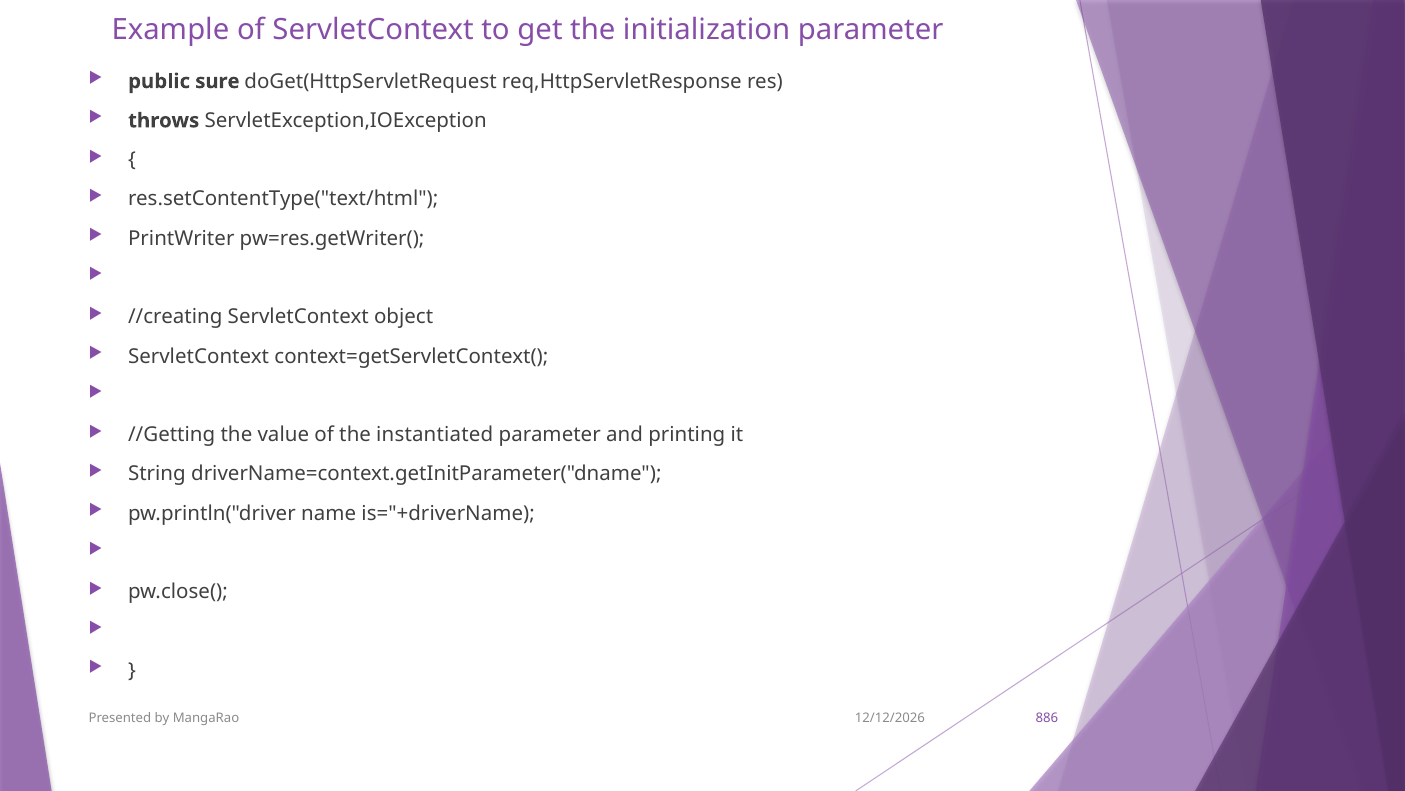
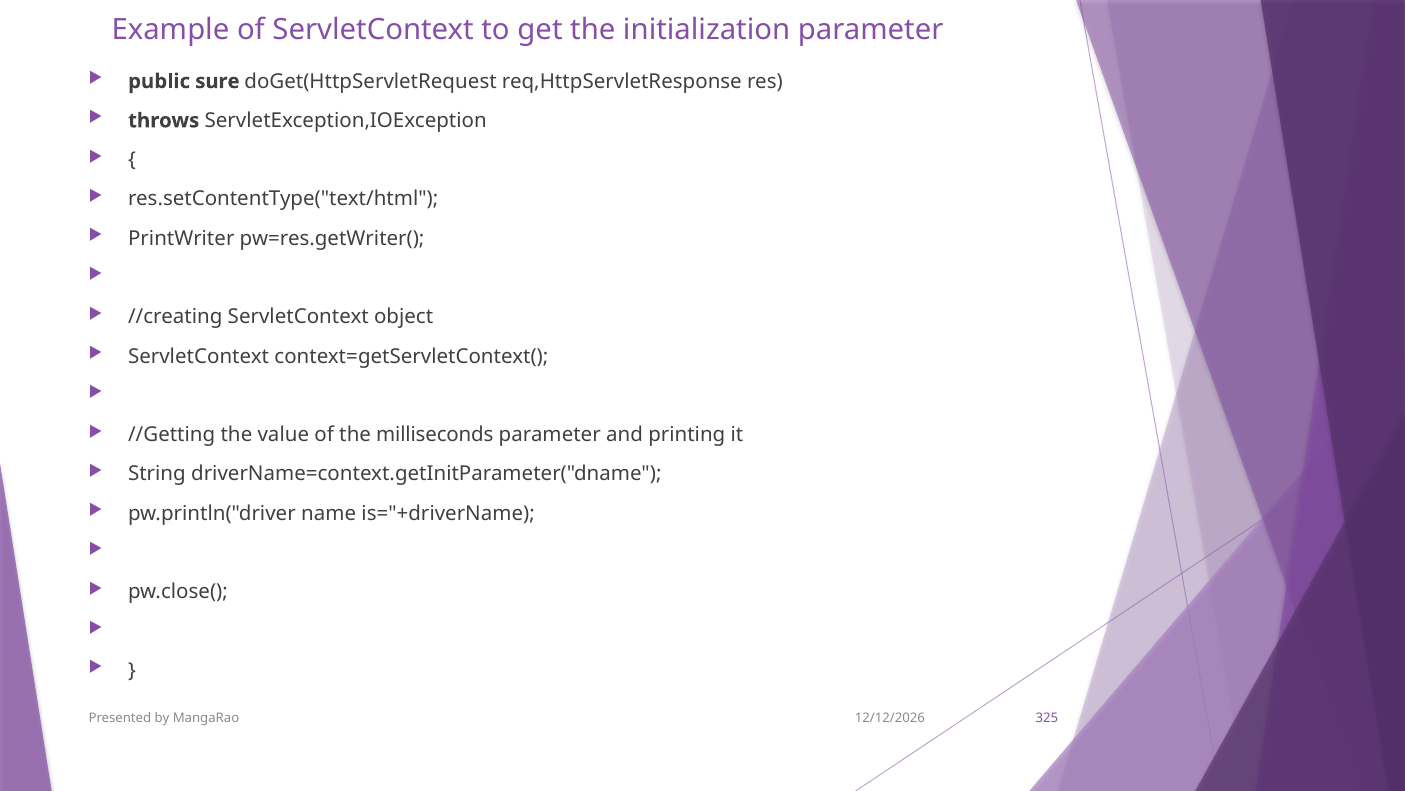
instantiated: instantiated -> milliseconds (435, 434)
886: 886 -> 325 (1047, 717)
